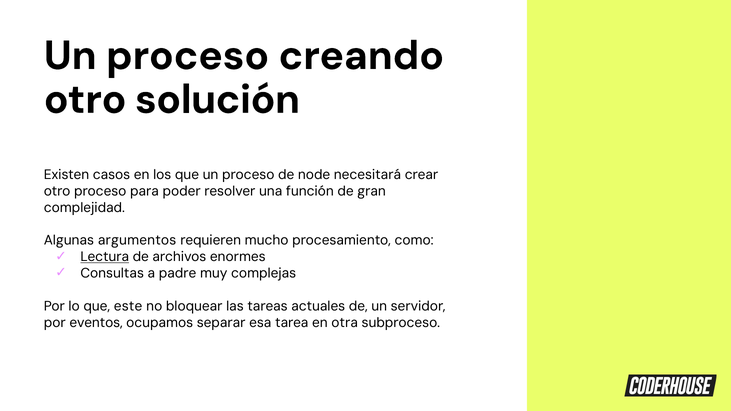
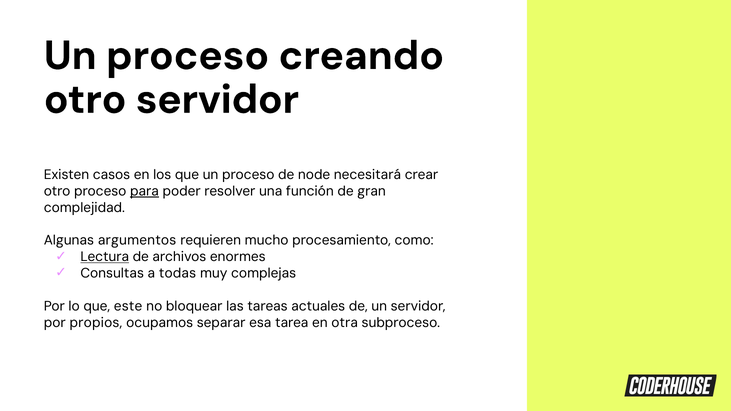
otro solución: solución -> servidor (217, 99)
para underline: none -> present (144, 191)
padre: padre -> todas (177, 273)
eventos: eventos -> propios (96, 323)
